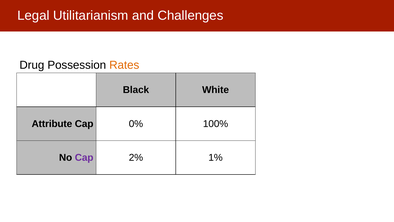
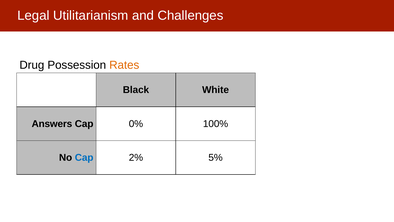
Attribute: Attribute -> Answers (52, 124)
Cap colour: purple -> blue (84, 157)
1%: 1% -> 5% (216, 157)
